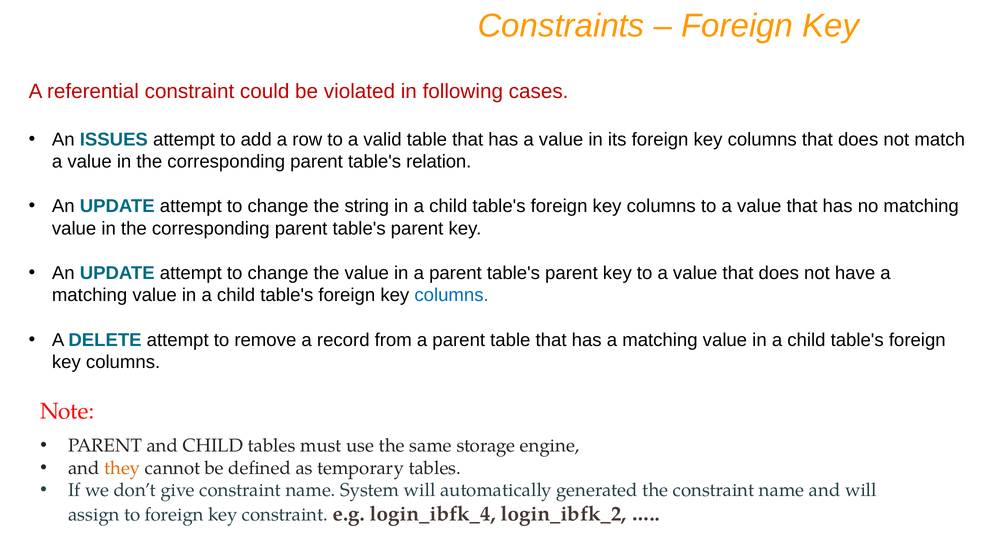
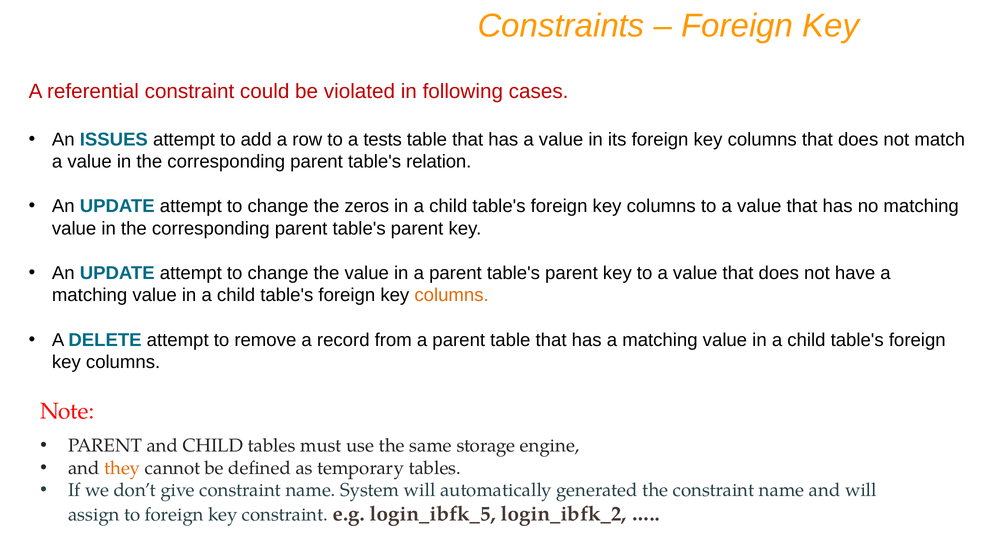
valid: valid -> tests (383, 140)
string: string -> zeros (367, 206)
columns colour: blue -> orange (452, 296)
login_ibfk_4: login_ibfk_4 -> login_ibfk_5 (433, 514)
